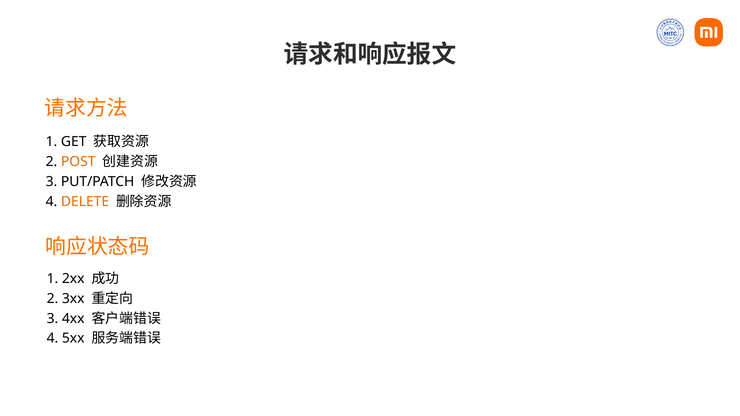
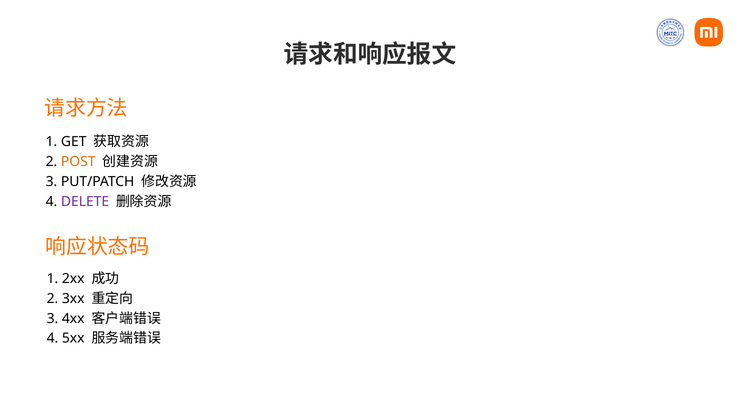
DELETE colour: orange -> purple (85, 202)
